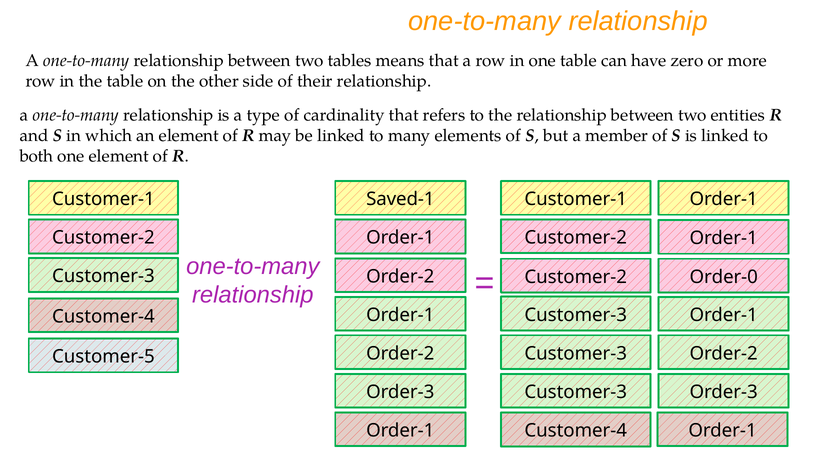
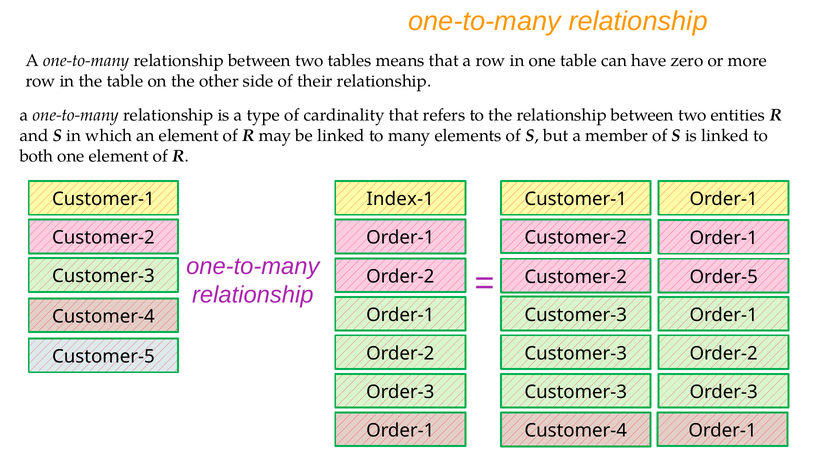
Saved-1: Saved-1 -> Index-1 (400, 199)
Order-0: Order-0 -> Order-5 (724, 277)
